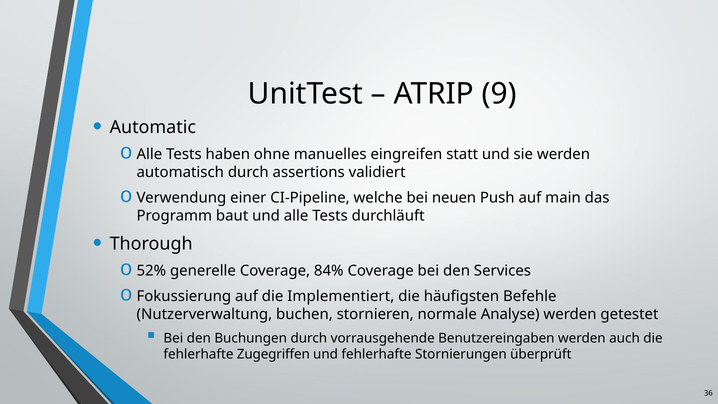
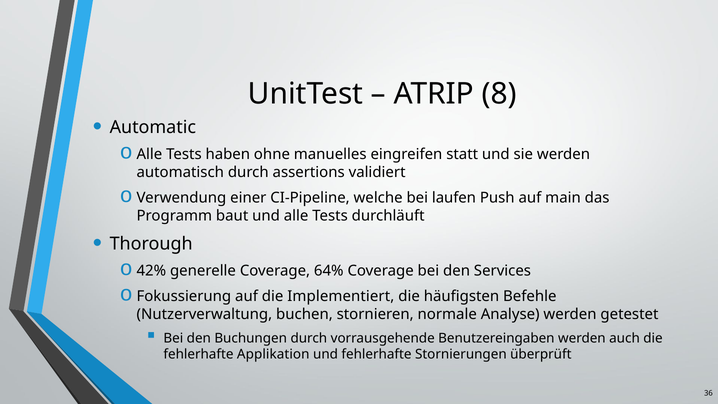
9: 9 -> 8 (499, 94)
neuen: neuen -> laufen (454, 198)
52%: 52% -> 42% (151, 271)
84%: 84% -> 64% (329, 271)
Zugegriffen: Zugegriffen -> Applikation (273, 354)
